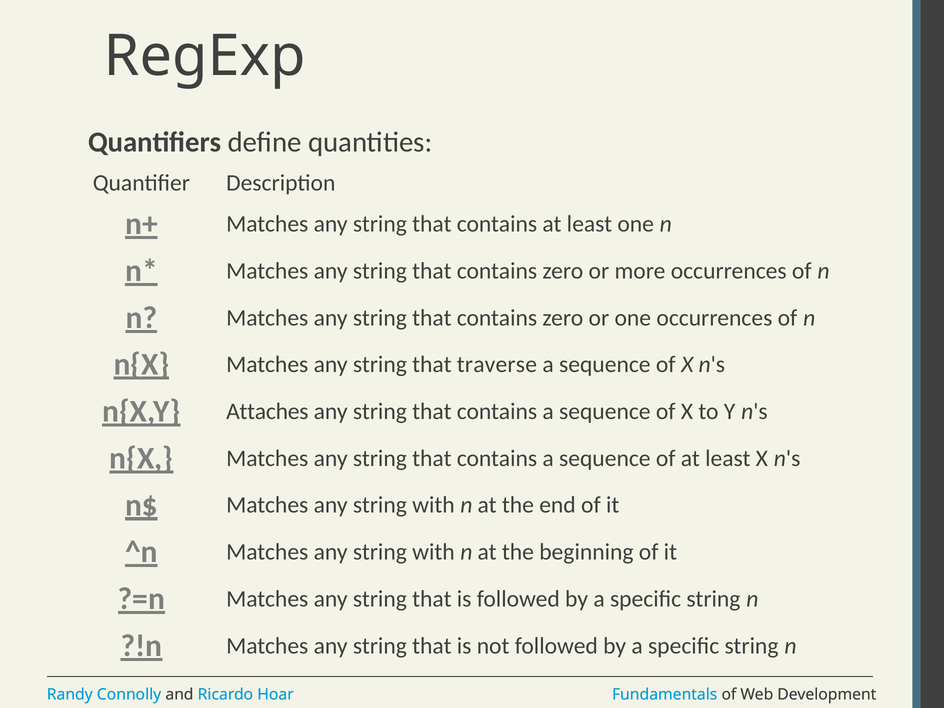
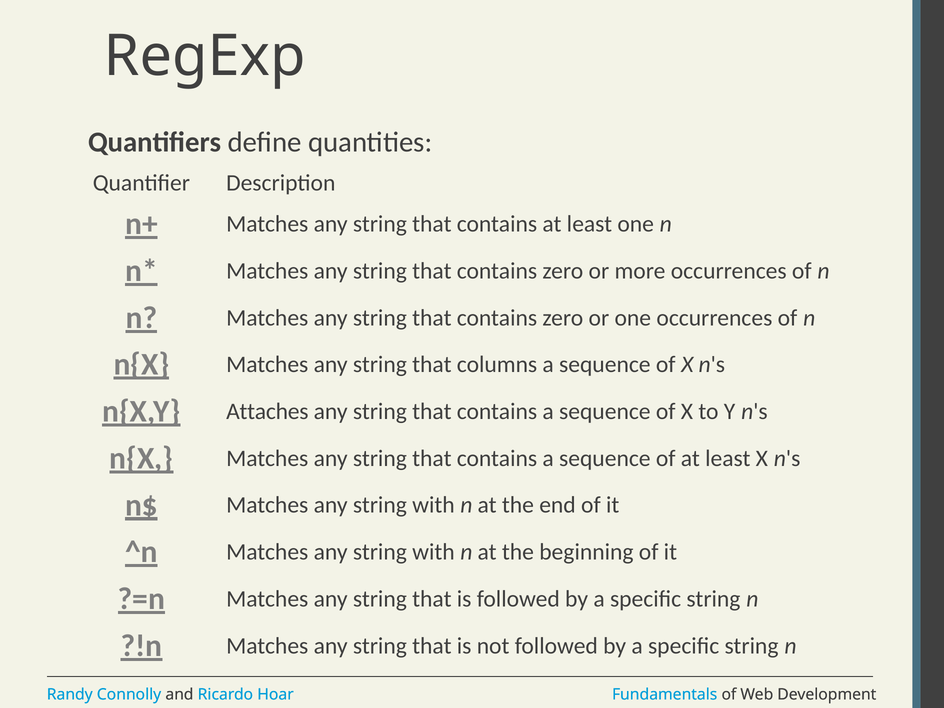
traverse: traverse -> columns (497, 365)
